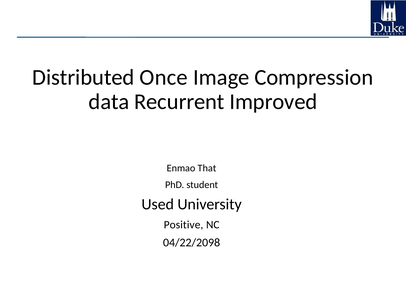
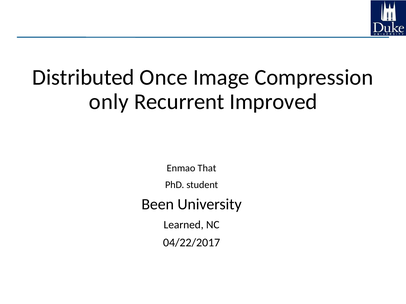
data: data -> only (109, 102)
Used: Used -> Been (158, 205)
Positive: Positive -> Learned (184, 225)
04/22/2098: 04/22/2098 -> 04/22/2017 (192, 243)
